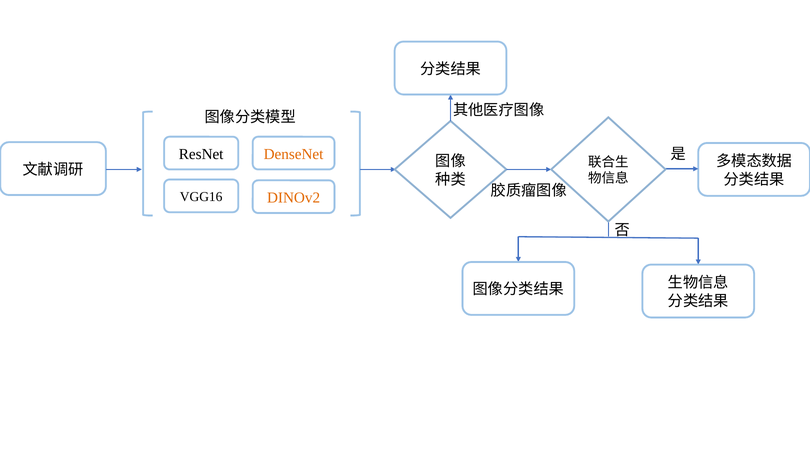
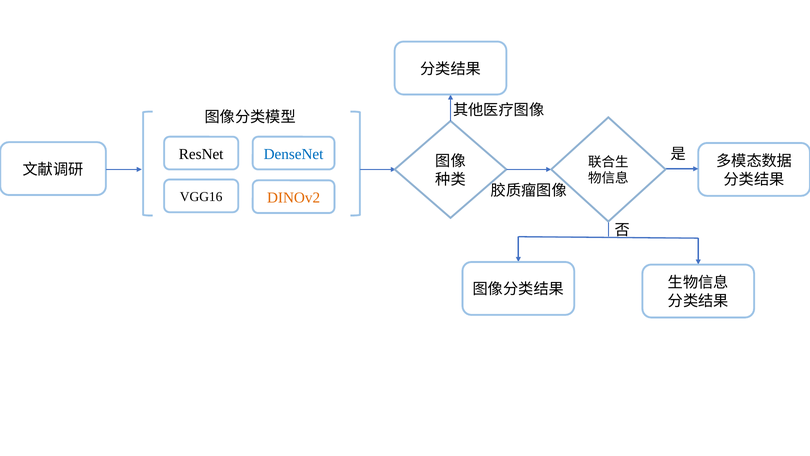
DenseNet colour: orange -> blue (294, 154)
